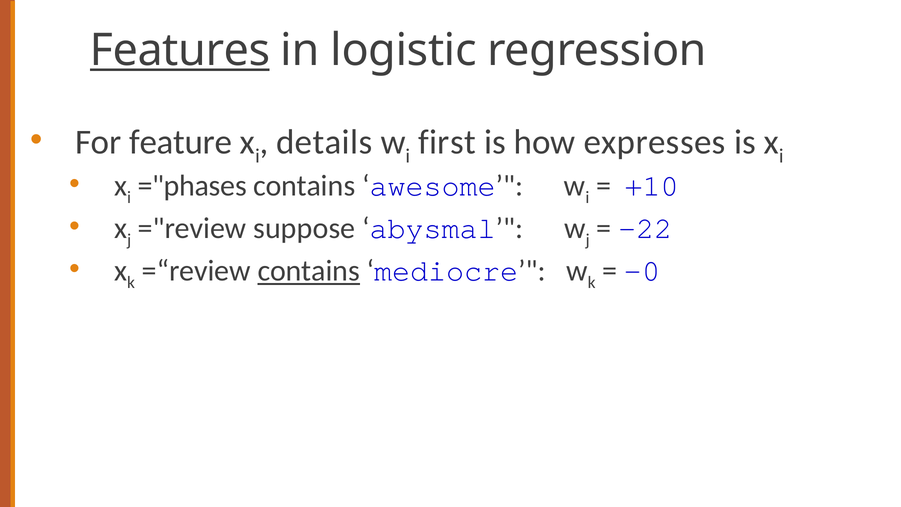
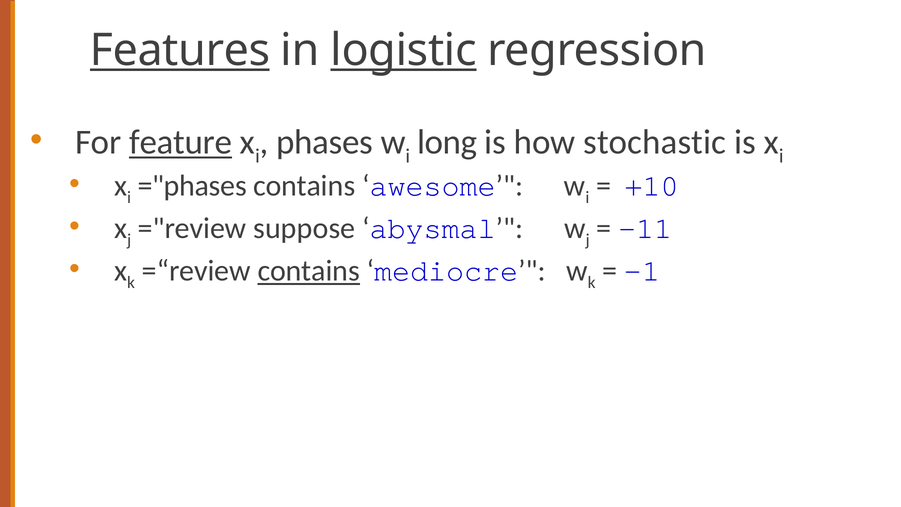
logistic underline: none -> present (404, 50)
feature underline: none -> present (181, 142)
details: details -> phases (325, 142)
first: first -> long (447, 142)
expresses: expresses -> stochastic (655, 142)
-22: -22 -> -11 (645, 228)
-0: -0 -> -1 (642, 271)
